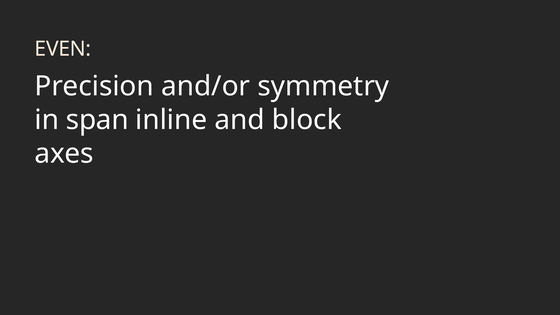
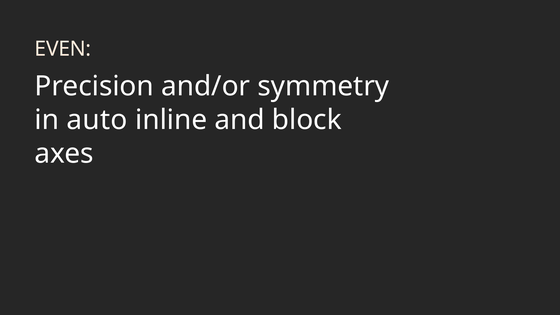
span: span -> auto (97, 120)
